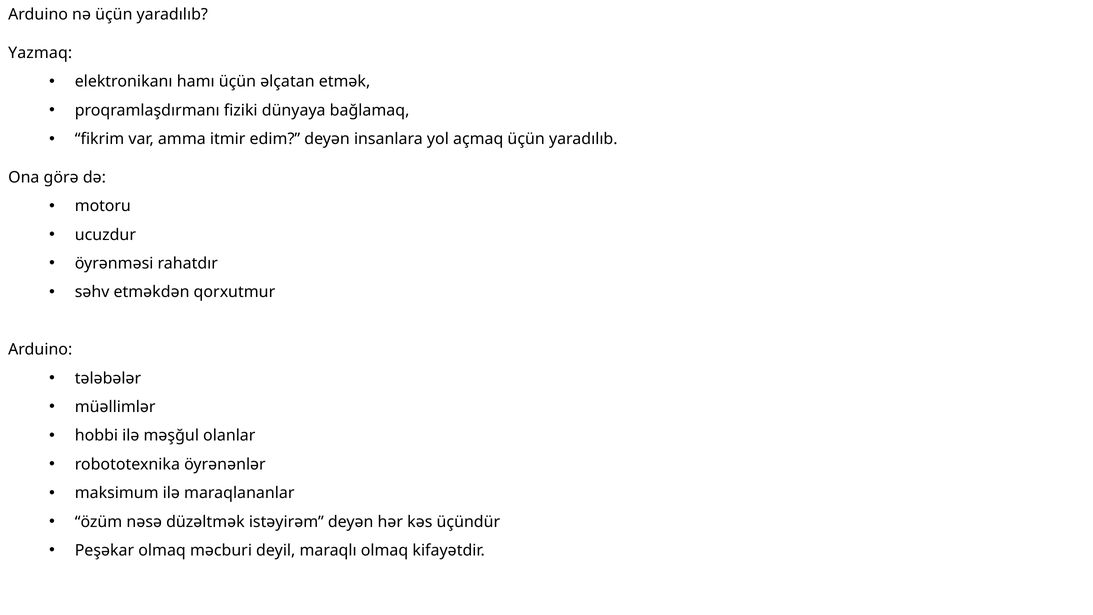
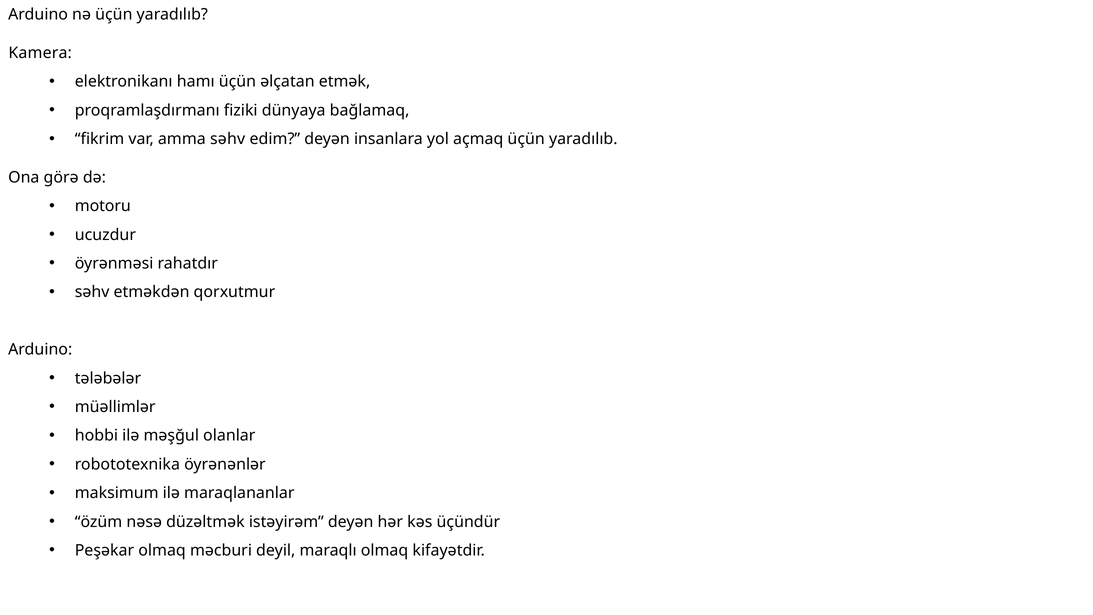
Yazmaq: Yazmaq -> Kamera (40, 53)
amma itmir: itmir -> səhv (228, 139)
